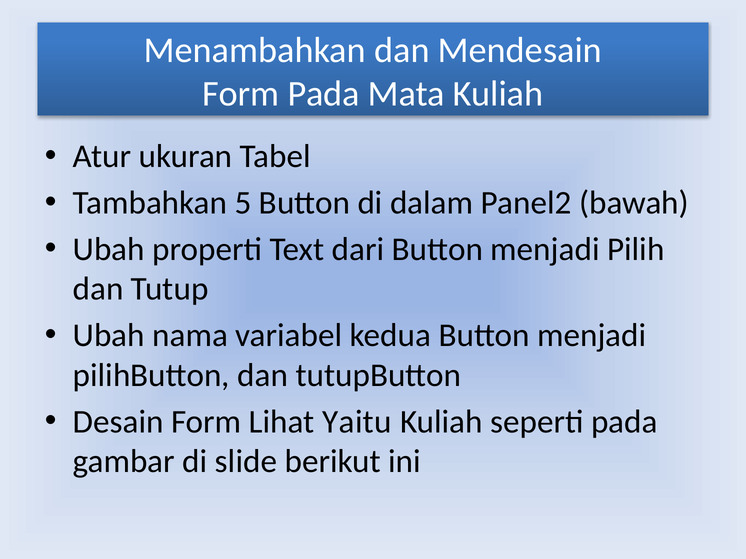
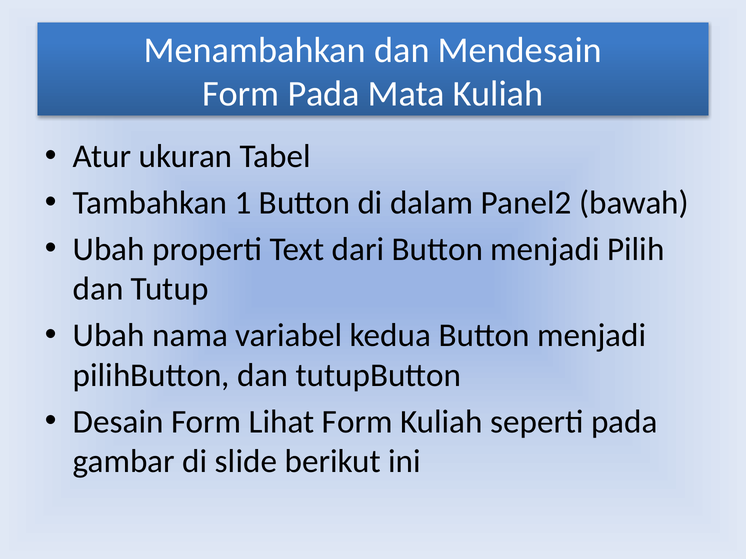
5: 5 -> 1 (243, 203)
Lihat Yaitu: Yaitu -> Form (357, 422)
